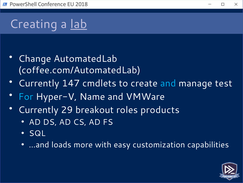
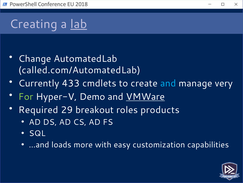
coffee.com/AutomatedLab: coffee.com/AutomatedLab -> called.com/AutomatedLab (79, 70)
147: 147 -> 433 (71, 83)
test: test -> very (224, 83)
For colour: light blue -> light green (26, 96)
Name: Name -> Demo (92, 96)
VMWare underline: none -> present (145, 96)
Currently: Currently -> Required (38, 110)
